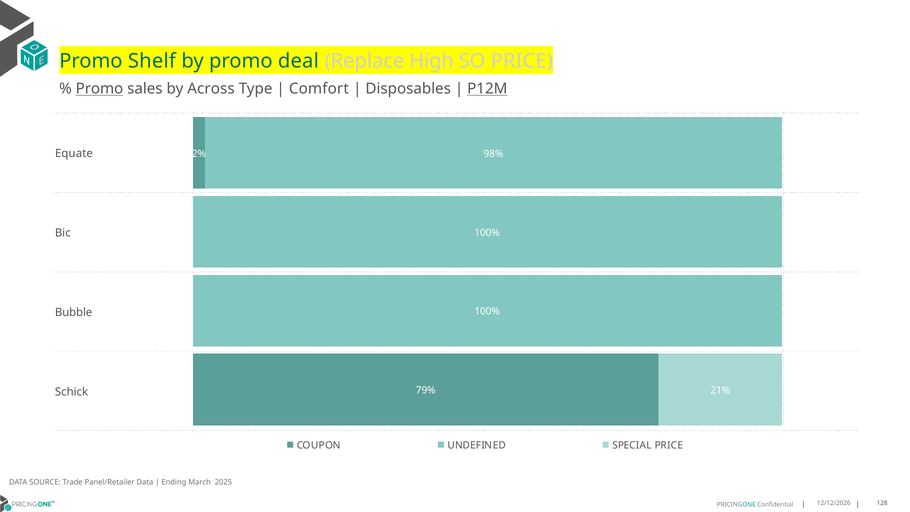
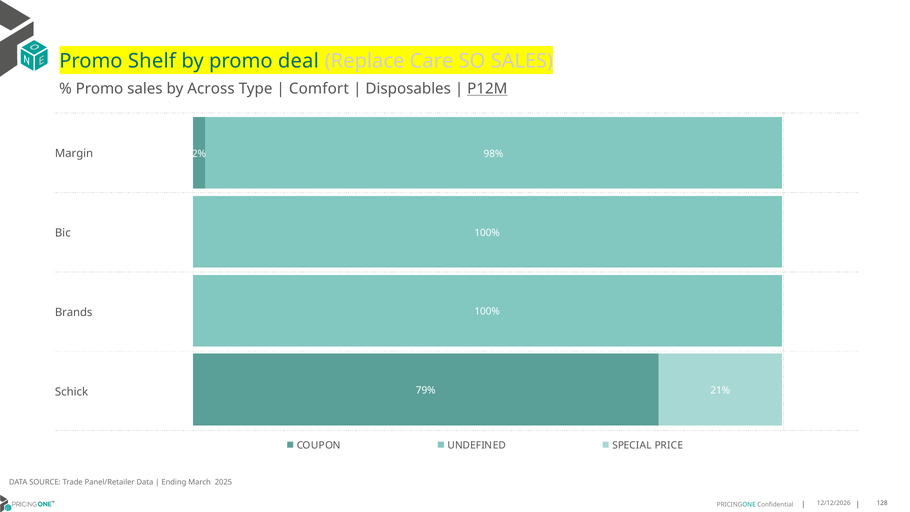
High: High -> Care (431, 61)
SO PRICE: PRICE -> SALES (522, 61)
Promo underline: present -> none (99, 89)
Equate: Equate -> Margin (74, 154)
Bubble: Bubble -> Brands (74, 312)
